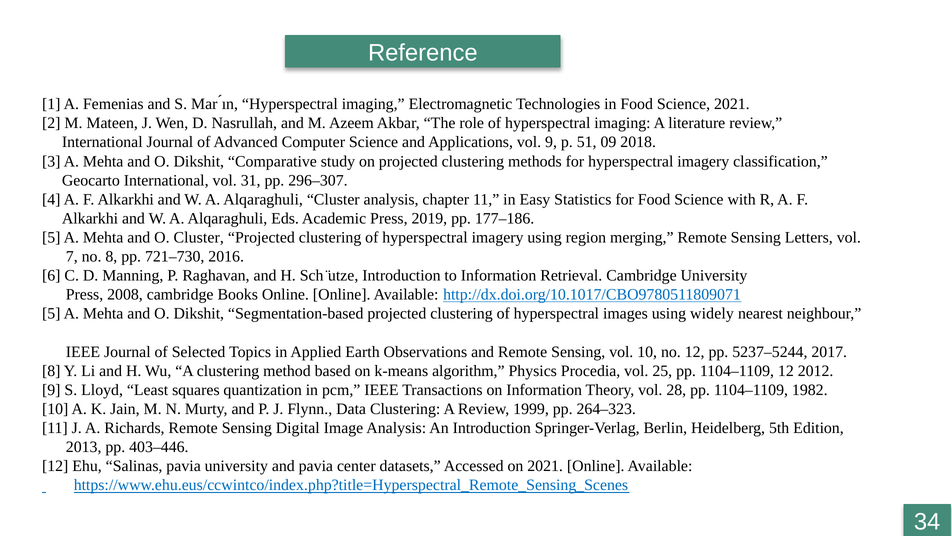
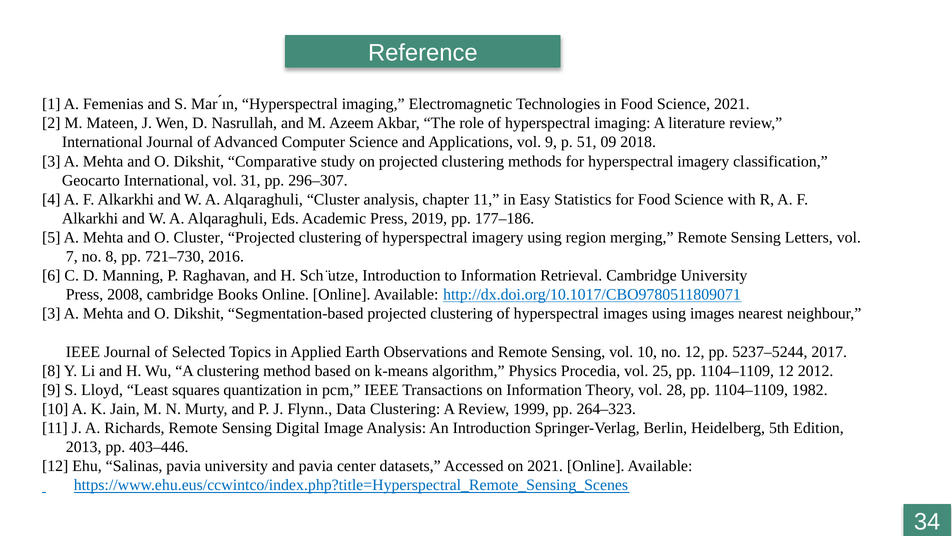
5: 5 -> 3 (51, 313)
using widely: widely -> images (712, 313)
